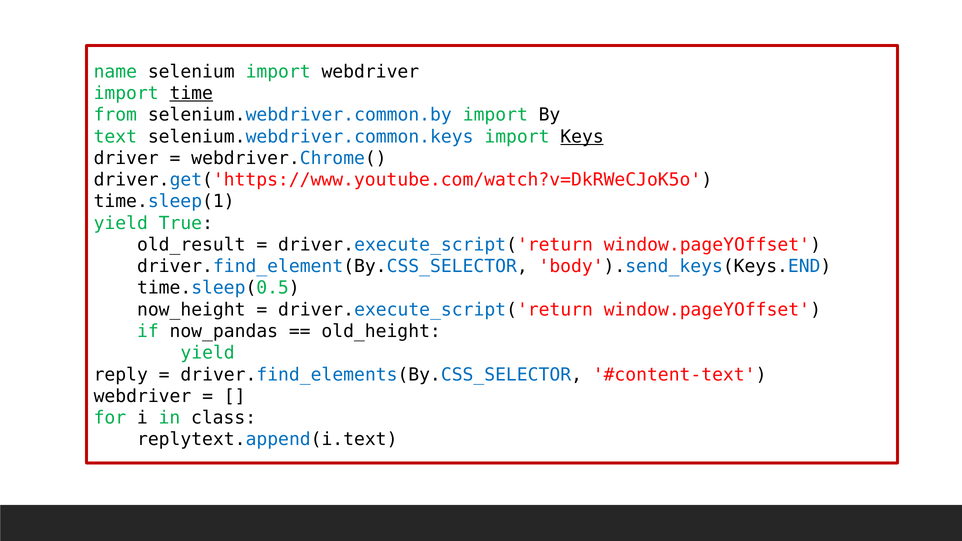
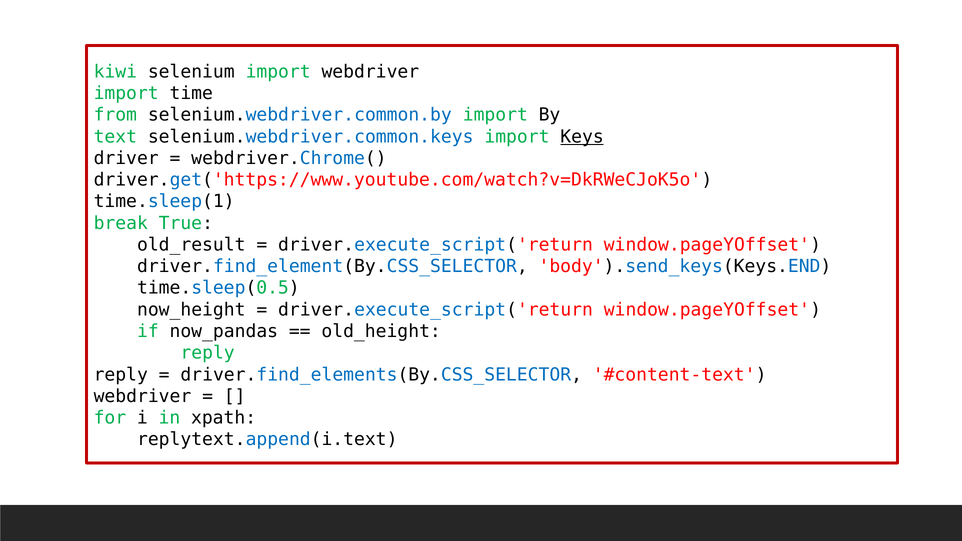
name: name -> kiwi (115, 72)
time underline: present -> none (191, 93)
yield: yield -> break (121, 223)
yield: yield -> reply (208, 353)
class: class -> xpath (224, 418)
